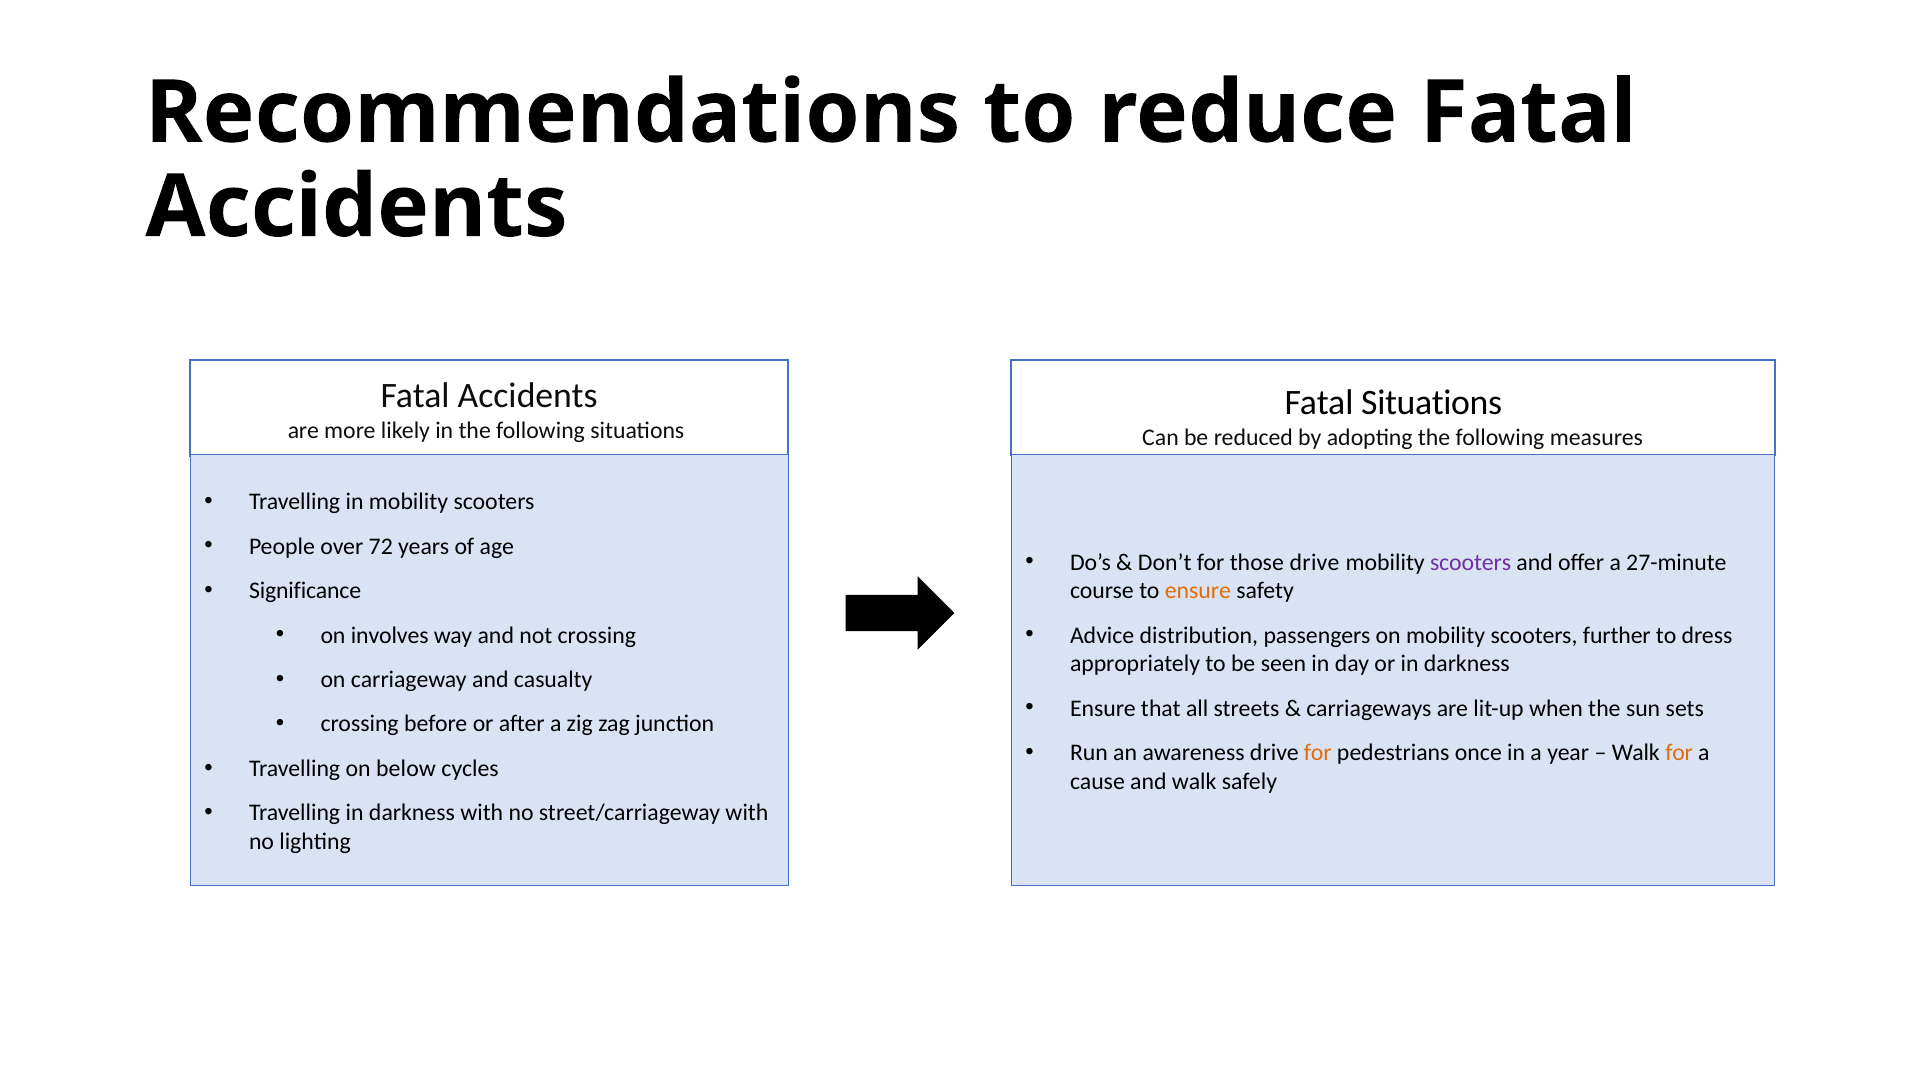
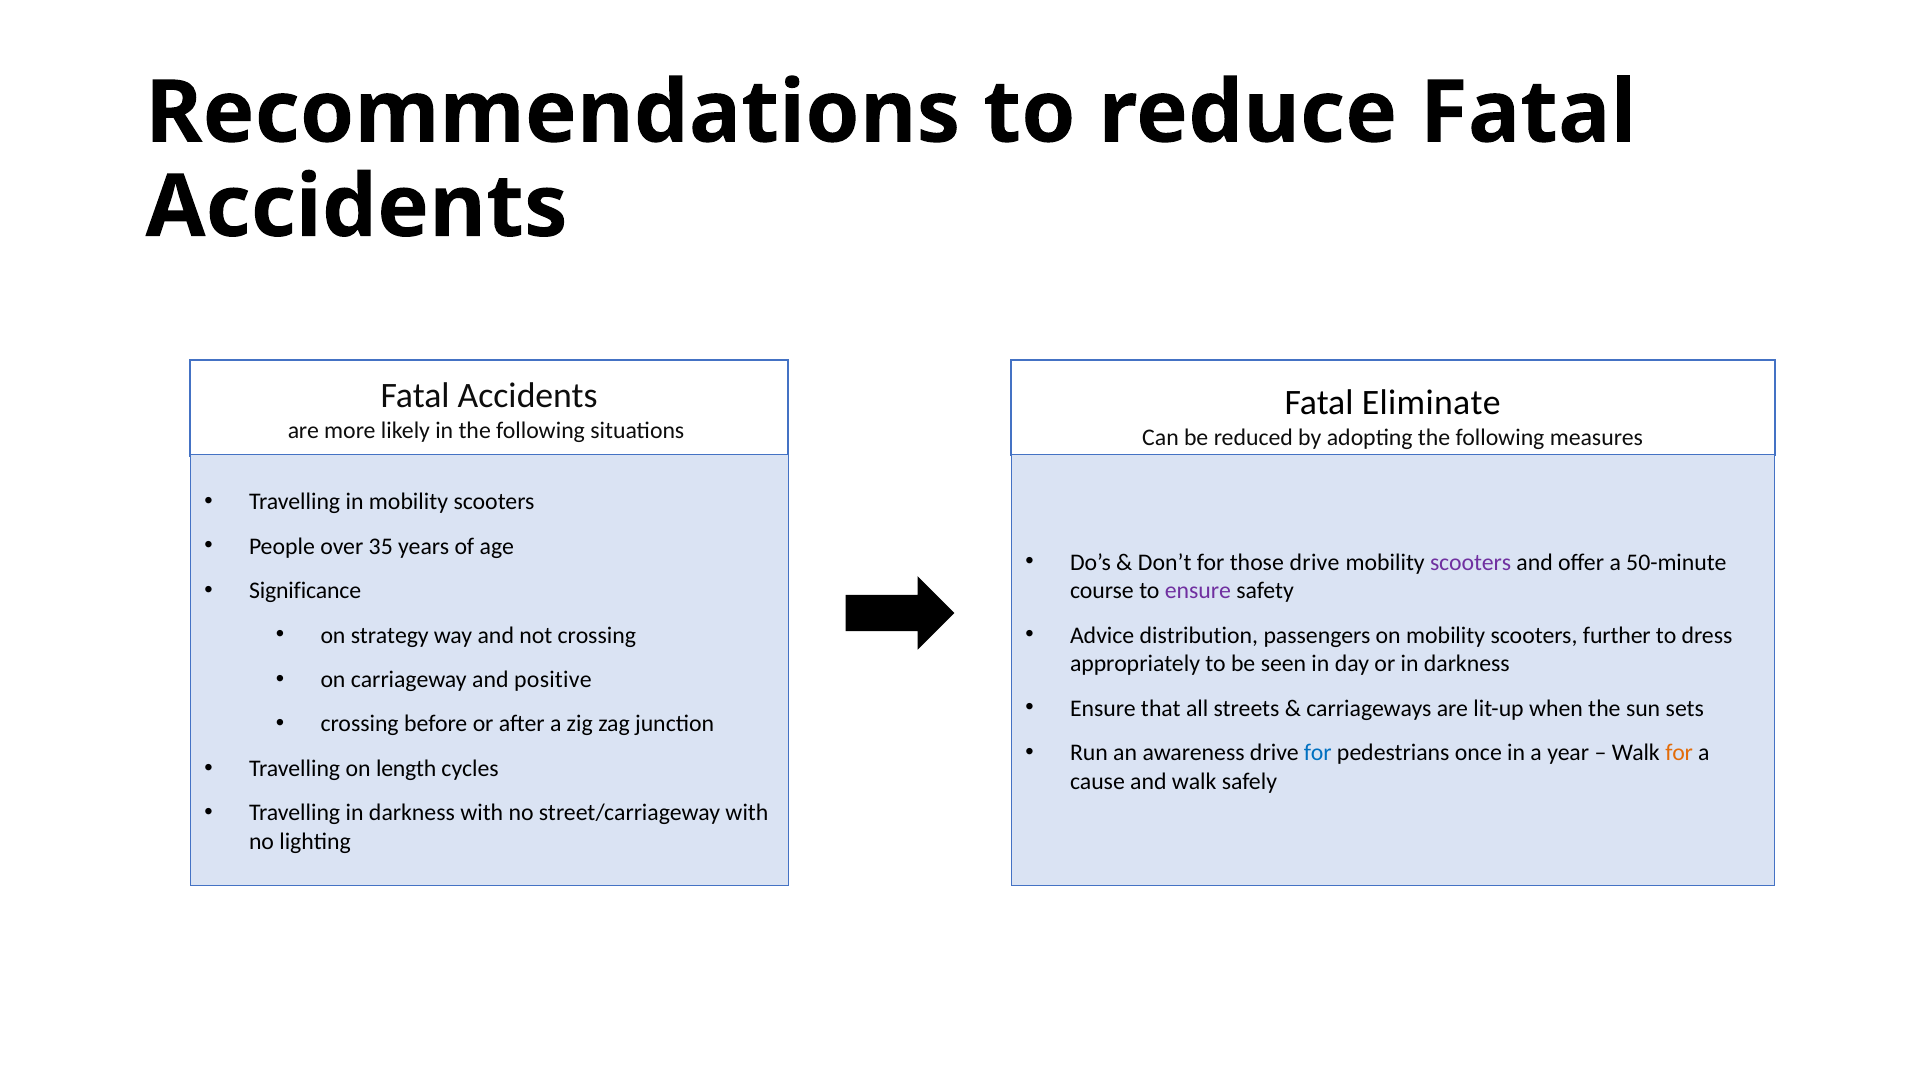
Fatal Situations: Situations -> Eliminate (1431, 403)
72: 72 -> 35 (381, 546)
27-minute: 27-minute -> 50-minute (1676, 562)
ensure colour: orange -> purple (1198, 591)
involves: involves -> strategy (390, 635)
casualty: casualty -> positive (553, 680)
for colour: orange -> blue (1318, 753)
below: below -> length (406, 769)
